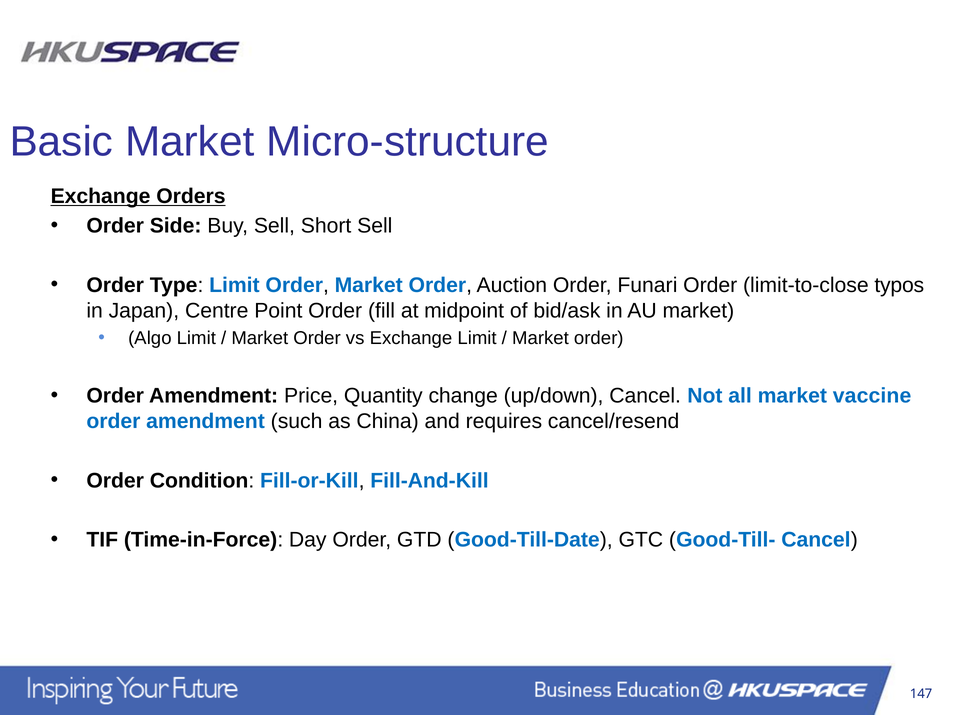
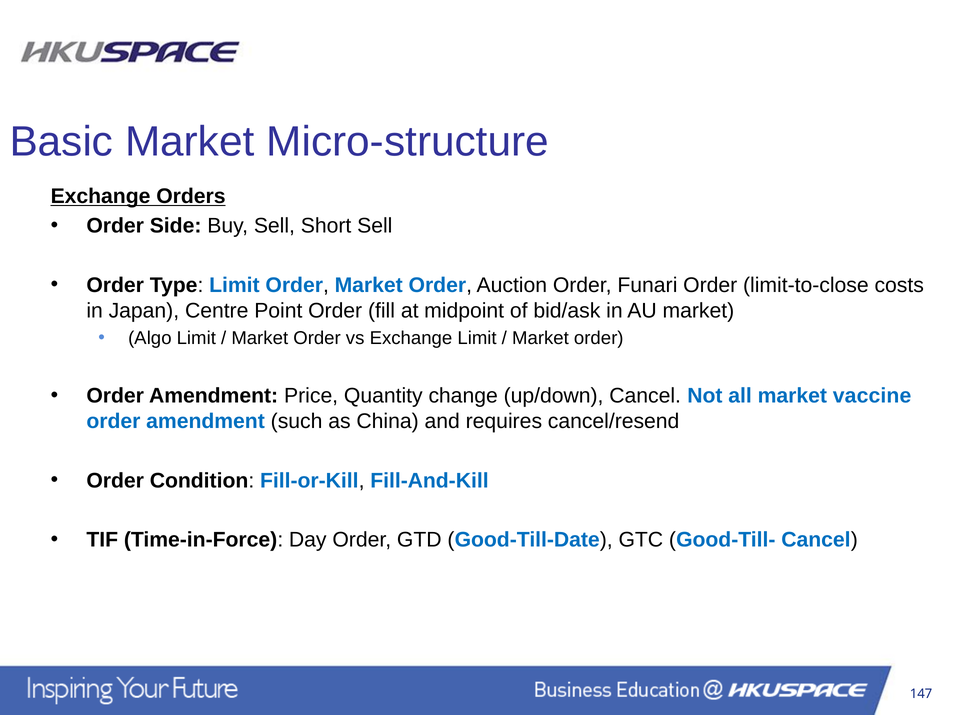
typos: typos -> costs (899, 285)
